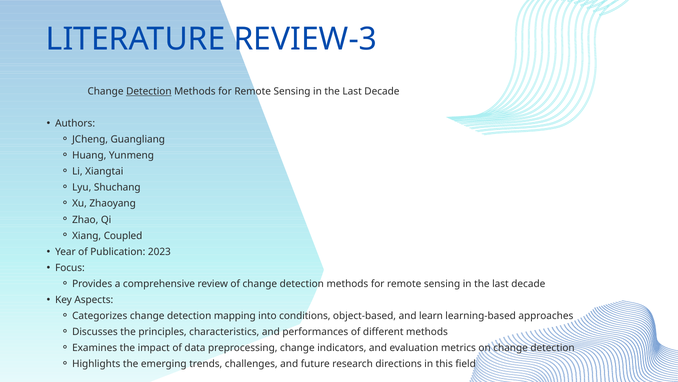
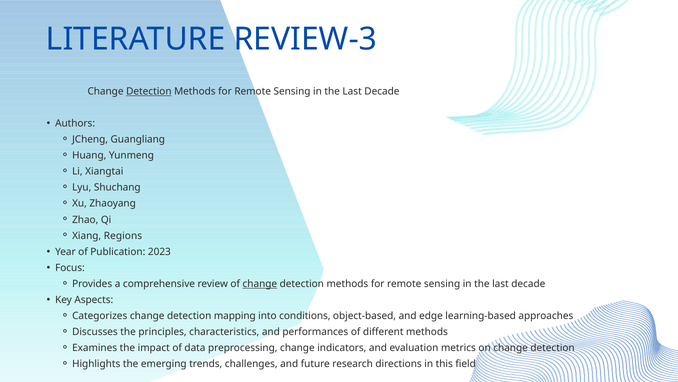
Coupled: Coupled -> Regions (123, 235)
change underline: none -> present (260, 283)
learn: learn -> edge (431, 315)
